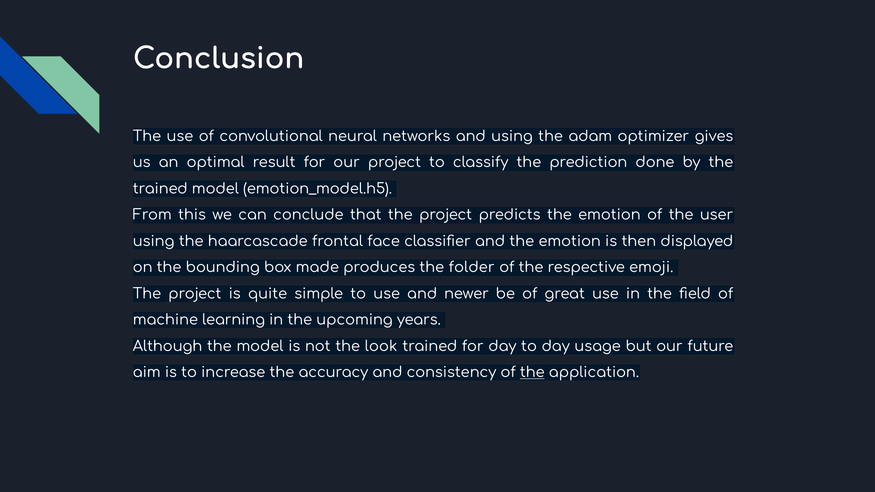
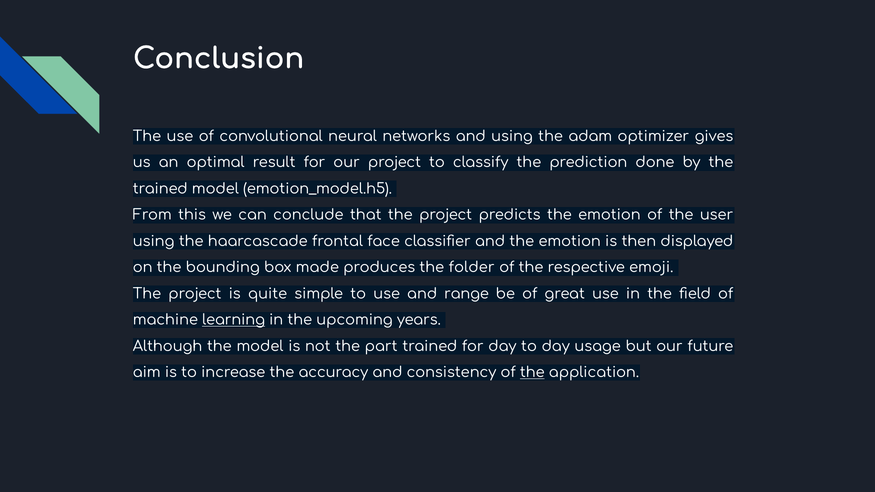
newer: newer -> range (467, 294)
learning underline: none -> present (234, 320)
look: look -> part (381, 346)
